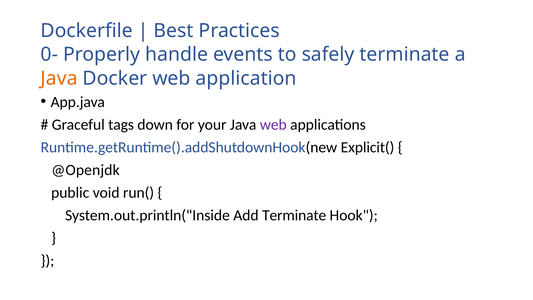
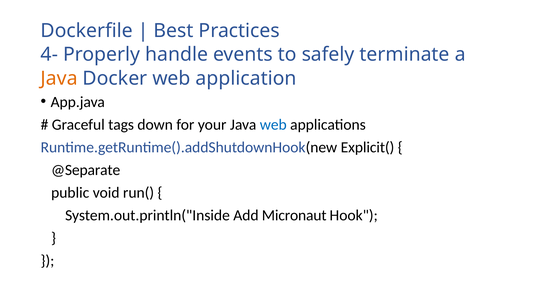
0-: 0- -> 4- (49, 54)
web colour: purple -> blue (273, 124)
@Openjdk: @Openjdk -> @Separate (86, 170)
Add Terminate: Terminate -> Micronaut (294, 215)
